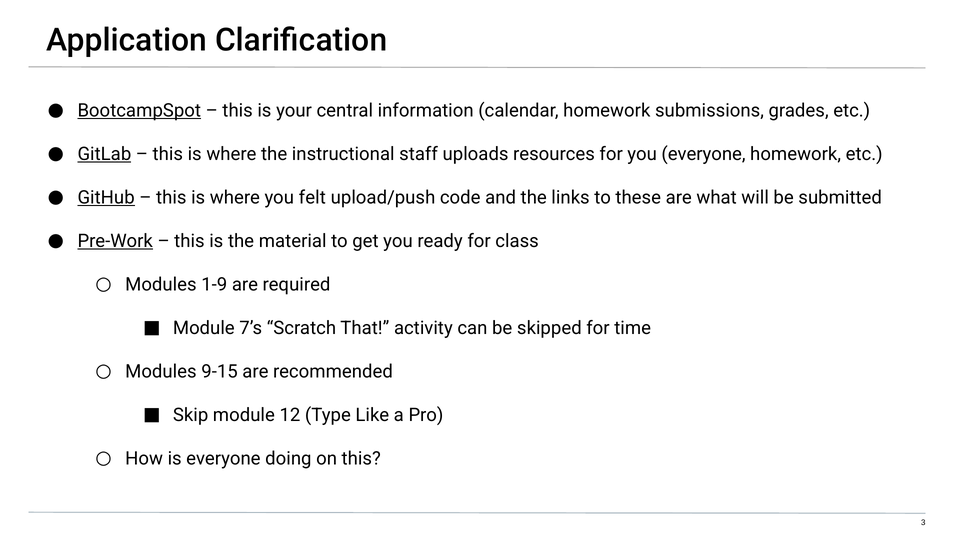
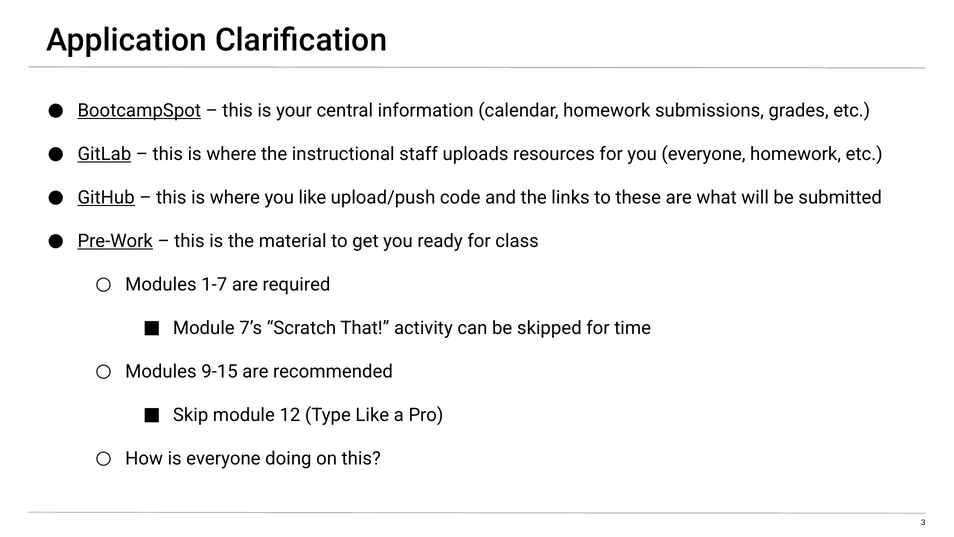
you felt: felt -> like (312, 198)
1-9: 1-9 -> 1-7 (214, 284)
